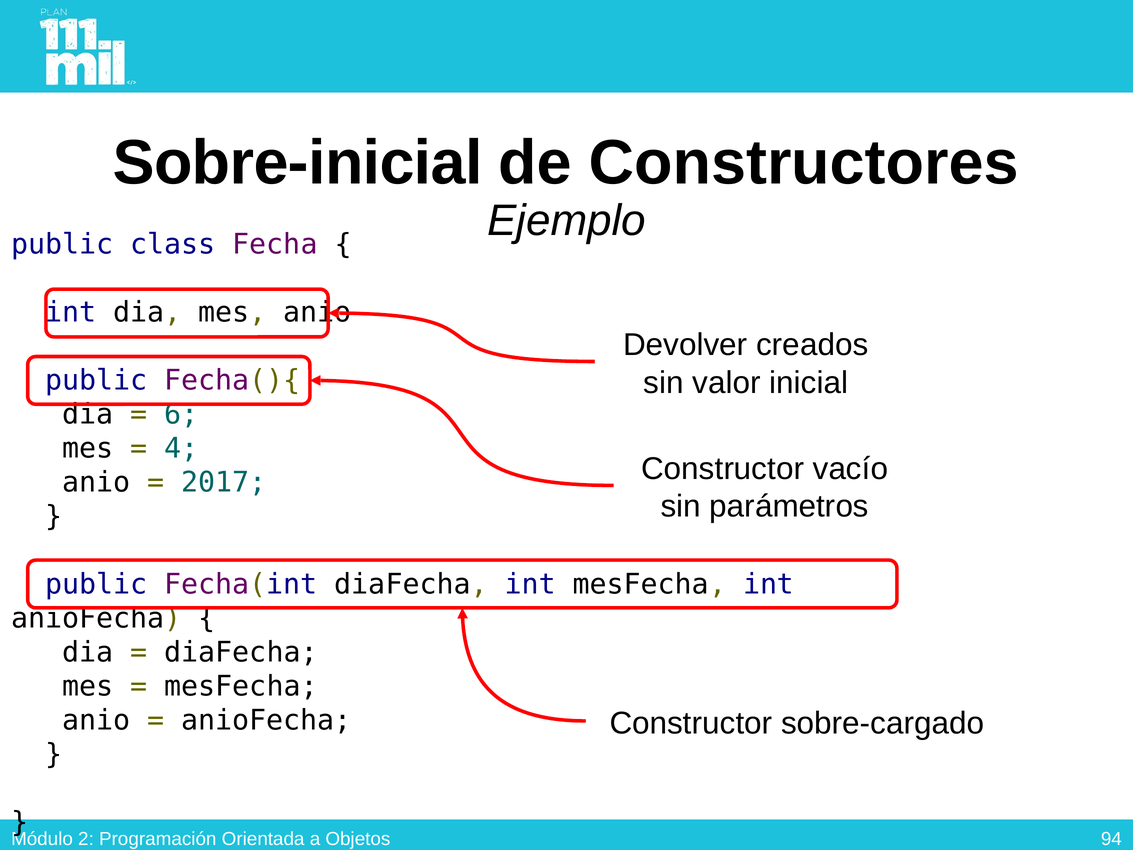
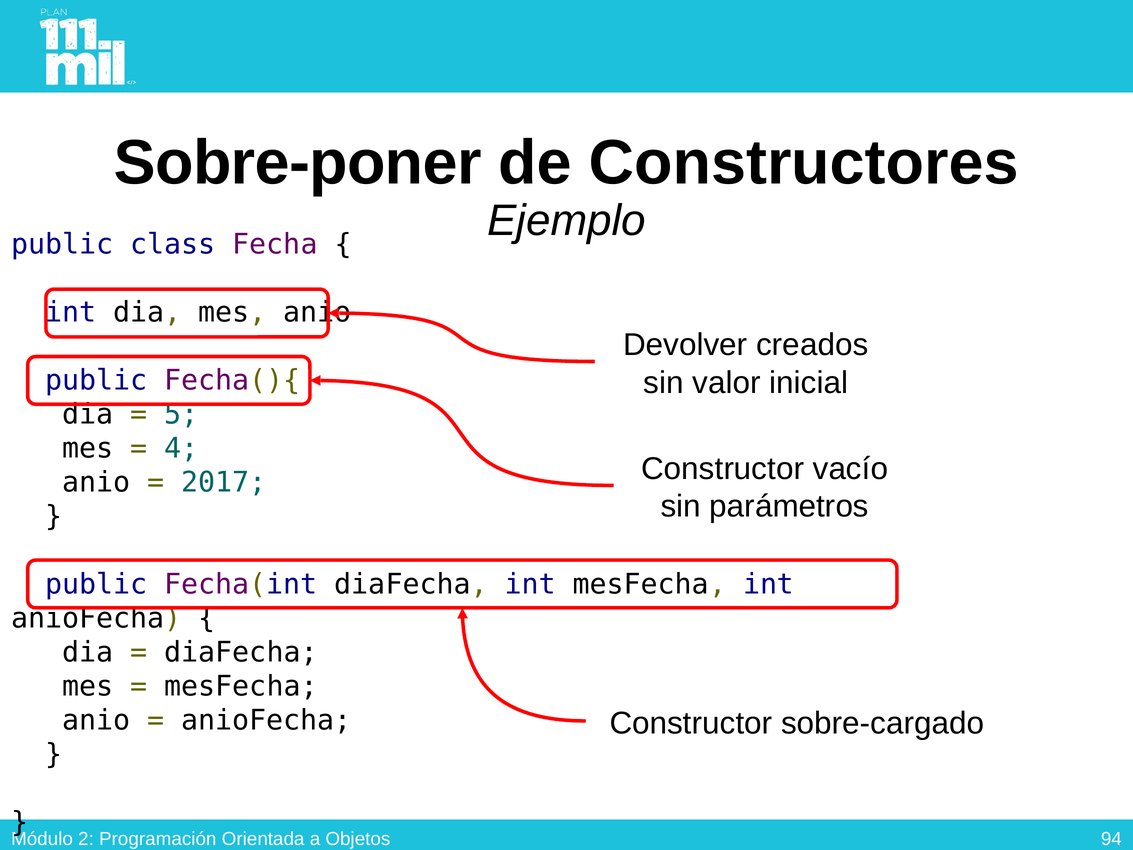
Sobre-inicial: Sobre-inicial -> Sobre-poner (298, 163)
6: 6 -> 5 (181, 414)
